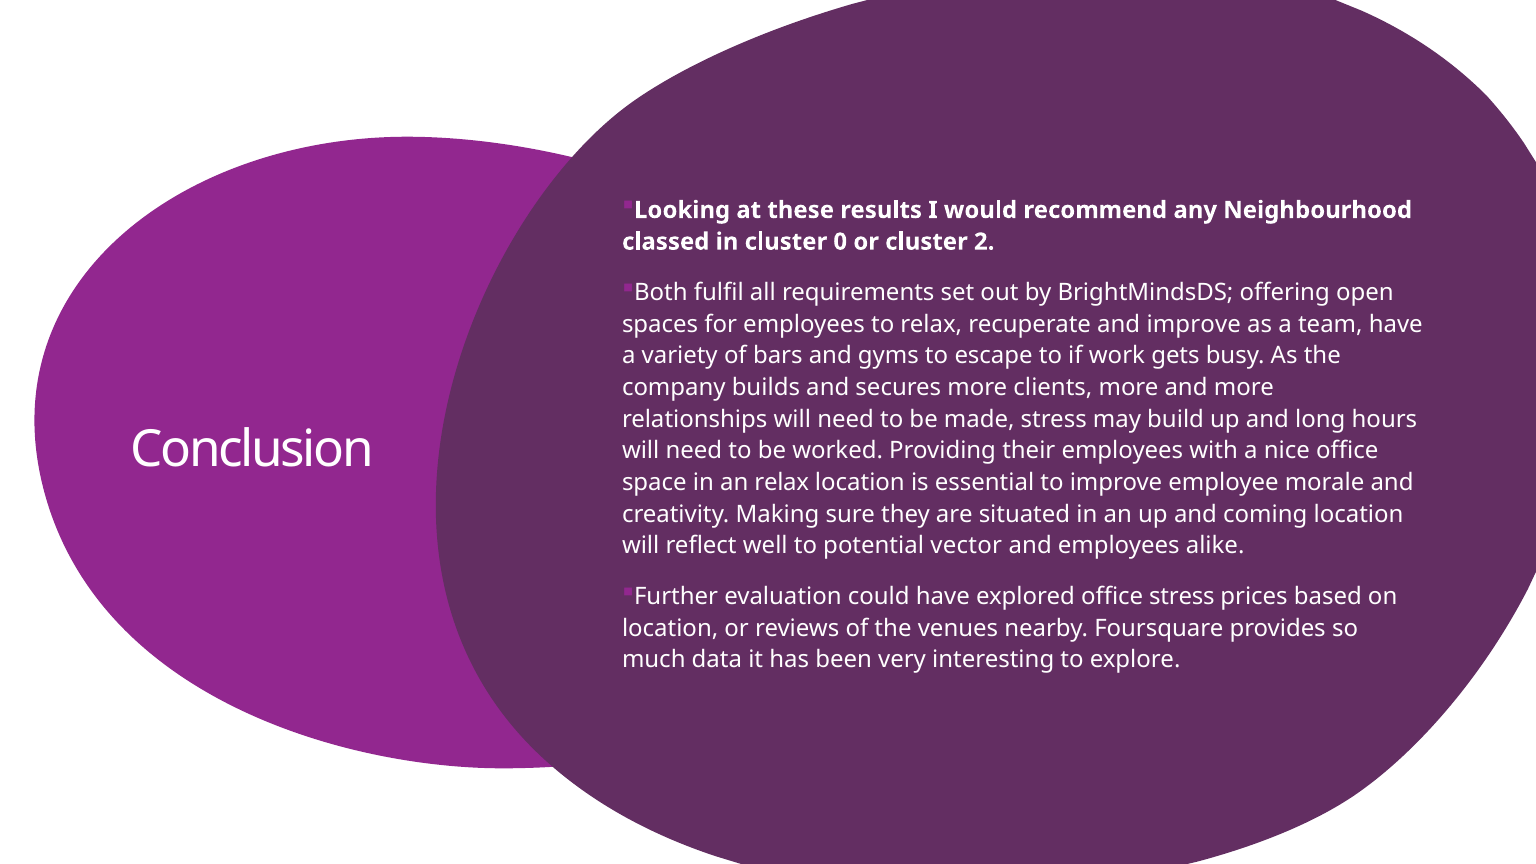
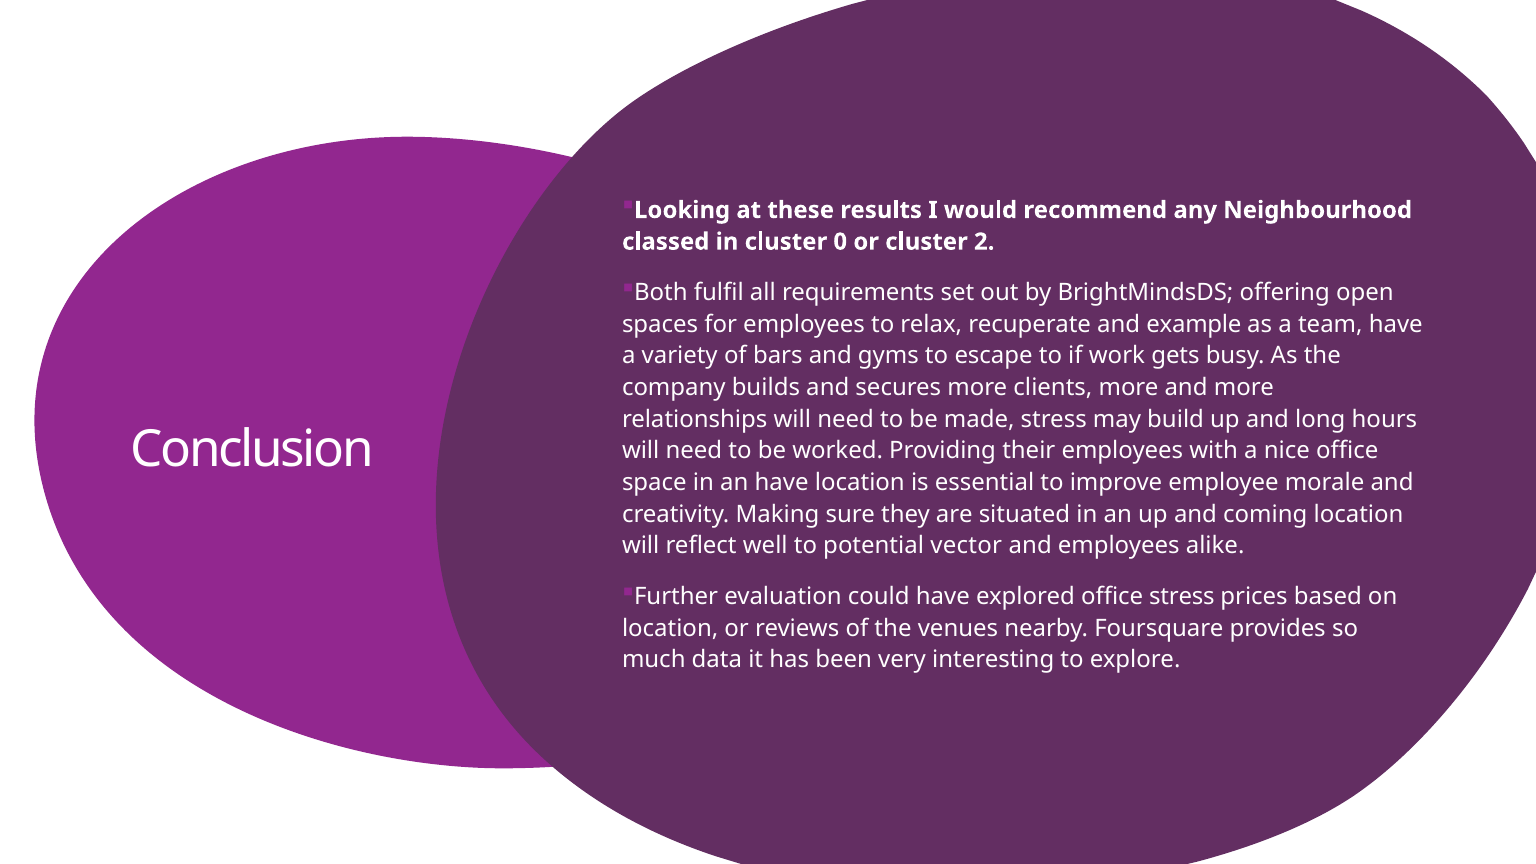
and improve: improve -> example (1194, 324)
an relax: relax -> have (782, 483)
